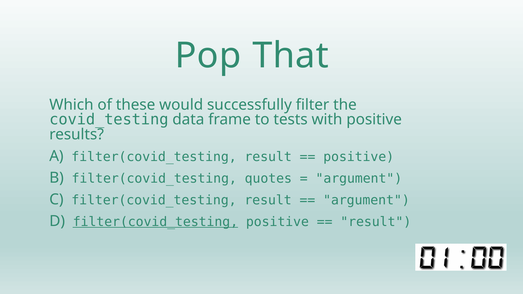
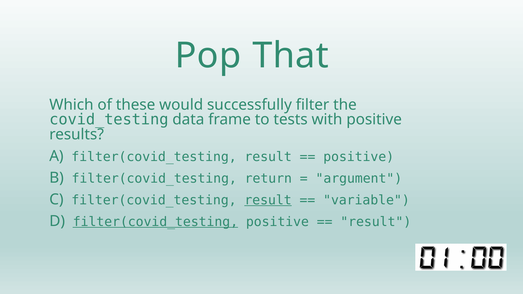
quotes: quotes -> return (268, 179)
result underline: none -> present (268, 200)
argument: argument -> variable (366, 200)
